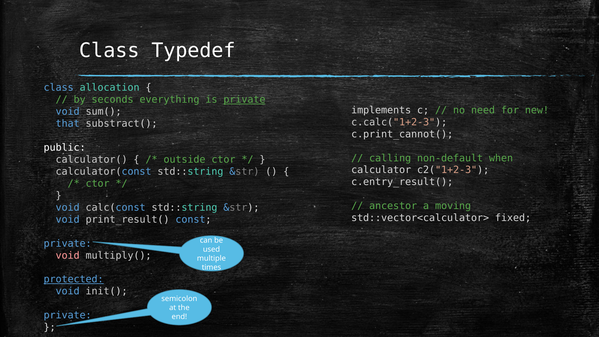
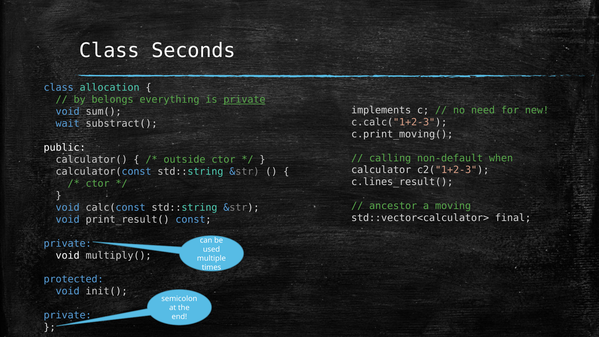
Typedef: Typedef -> Seconds (194, 50)
seconds: seconds -> belongs (113, 100)
that: that -> wait (68, 124)
c.print_cannot(: c.print_cannot( -> c.print_moving( (402, 134)
c.entry_result(: c.entry_result( -> c.lines_result( (402, 182)
fixed: fixed -> final (513, 218)
void colour: pink -> white (68, 255)
protected underline: present -> none (74, 279)
